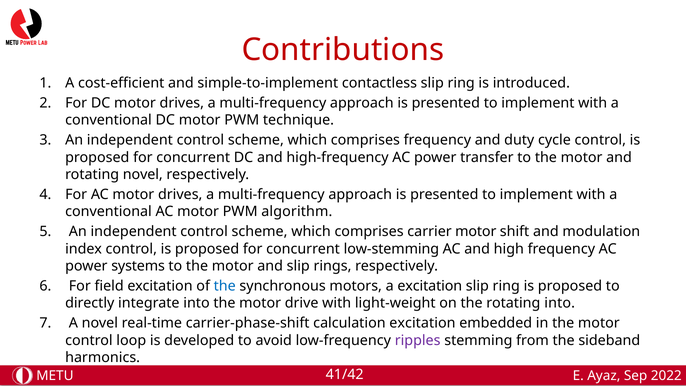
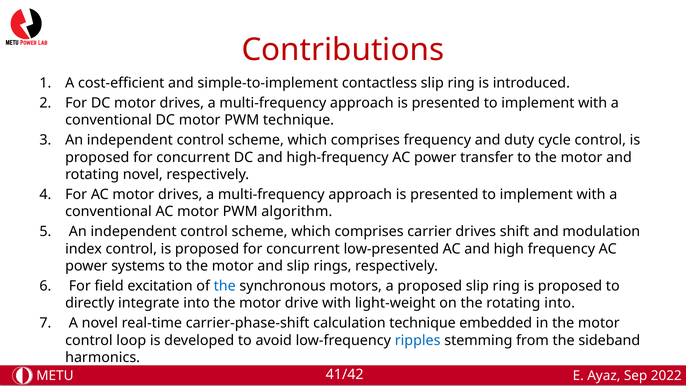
carrier motor: motor -> drives (476, 232)
low-stemming: low-stemming -> low-presented (391, 249)
a excitation: excitation -> proposed (430, 286)
calculation excitation: excitation -> technique (423, 323)
ripples colour: purple -> blue (418, 340)
